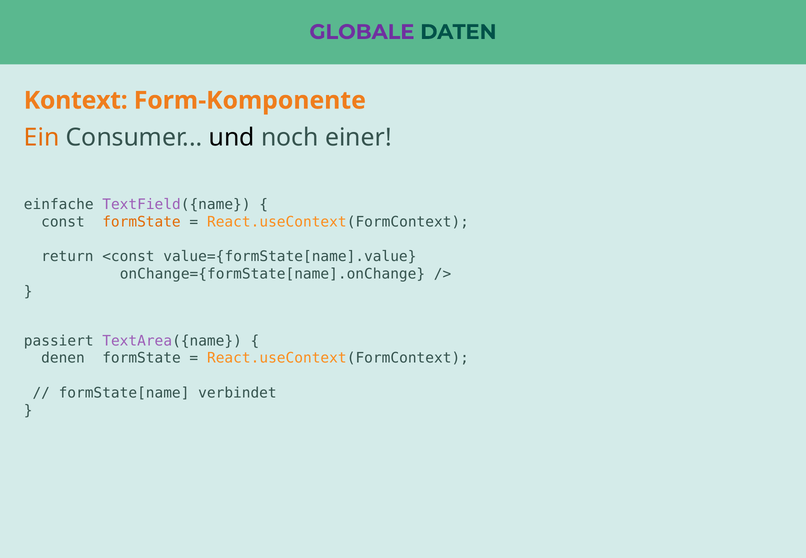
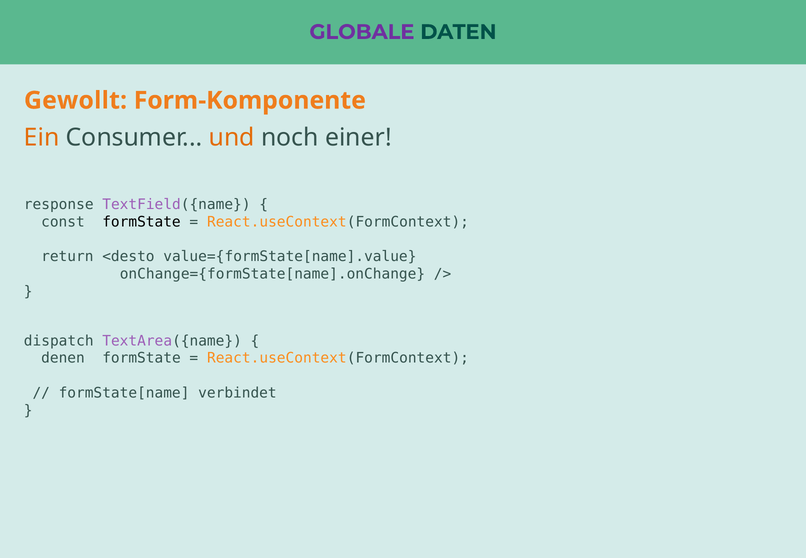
Kontext: Kontext -> Gewollt (76, 100)
und colour: black -> orange (232, 138)
einfache: einfache -> response (59, 205)
formState colour: orange -> black (141, 222)
<const: <const -> <desto (128, 257)
passiert: passiert -> dispatch (59, 341)
